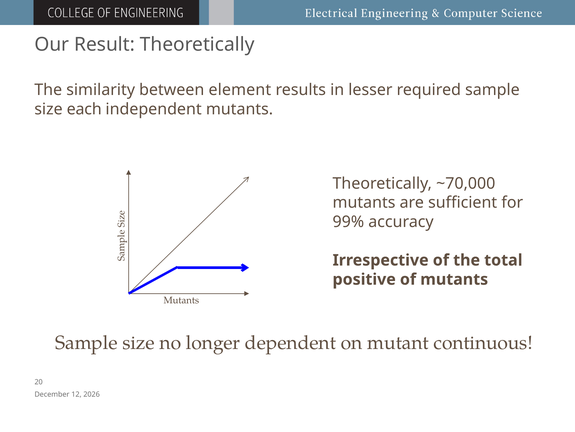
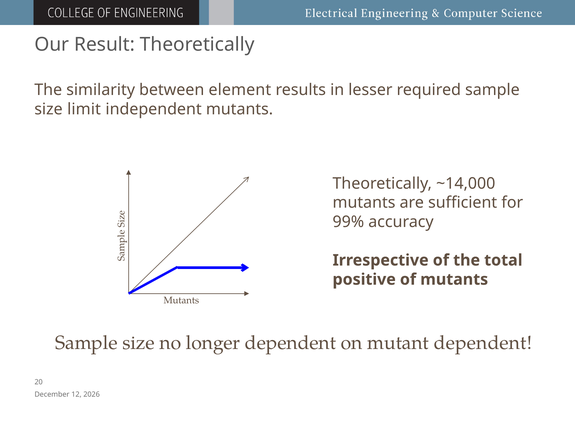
each: each -> limit (84, 109)
~70,000: ~70,000 -> ~14,000 (466, 183)
mutant continuous: continuous -> dependent (483, 342)
